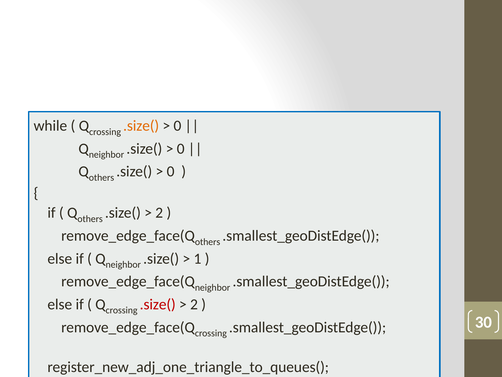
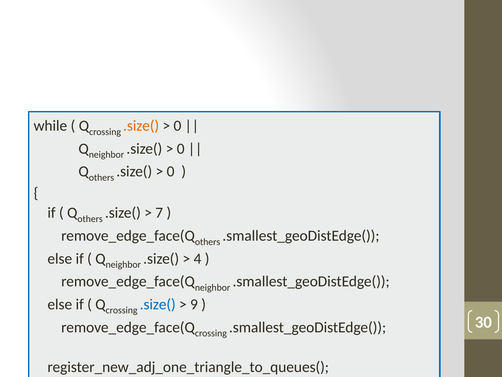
2: 2 -> 7 (159, 213)
1: 1 -> 4 (198, 258)
.size( colour: red -> blue (158, 304)
2: 2 -> 9 (194, 304)
